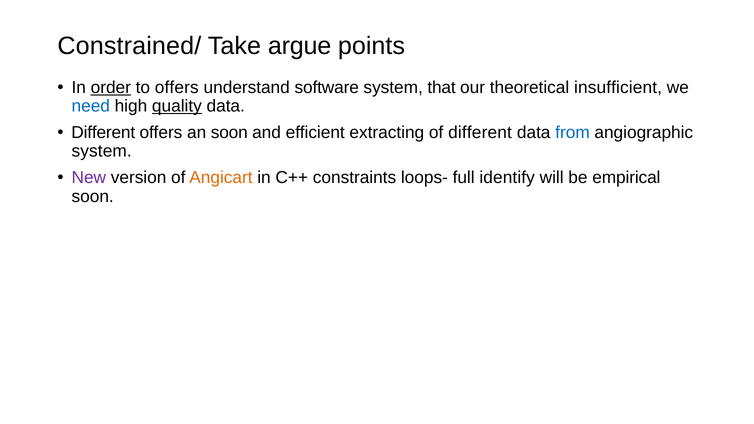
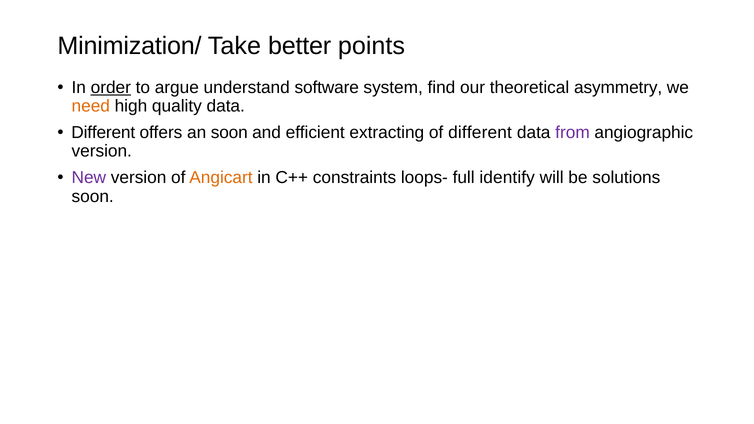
Constrained/: Constrained/ -> Minimization/ (130, 46)
argue: argue -> better (300, 46)
to offers: offers -> argue (177, 87)
that: that -> find (441, 87)
insufficient: insufficient -> asymmetry (618, 87)
need colour: blue -> orange (91, 106)
quality underline: present -> none (177, 106)
from colour: blue -> purple (573, 133)
system: system -> version (102, 151)
empirical: empirical -> solutions (626, 178)
